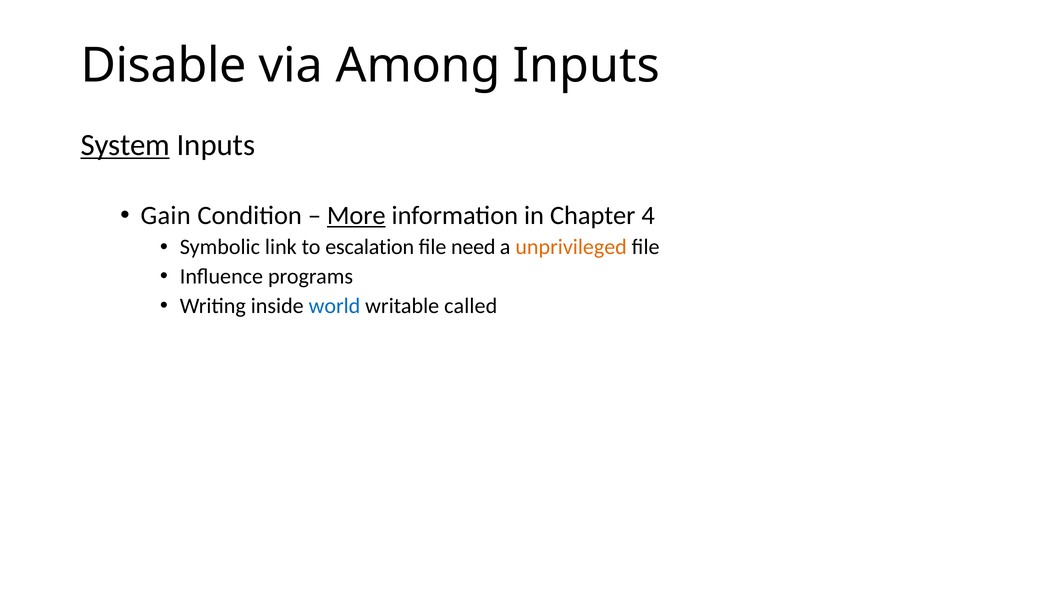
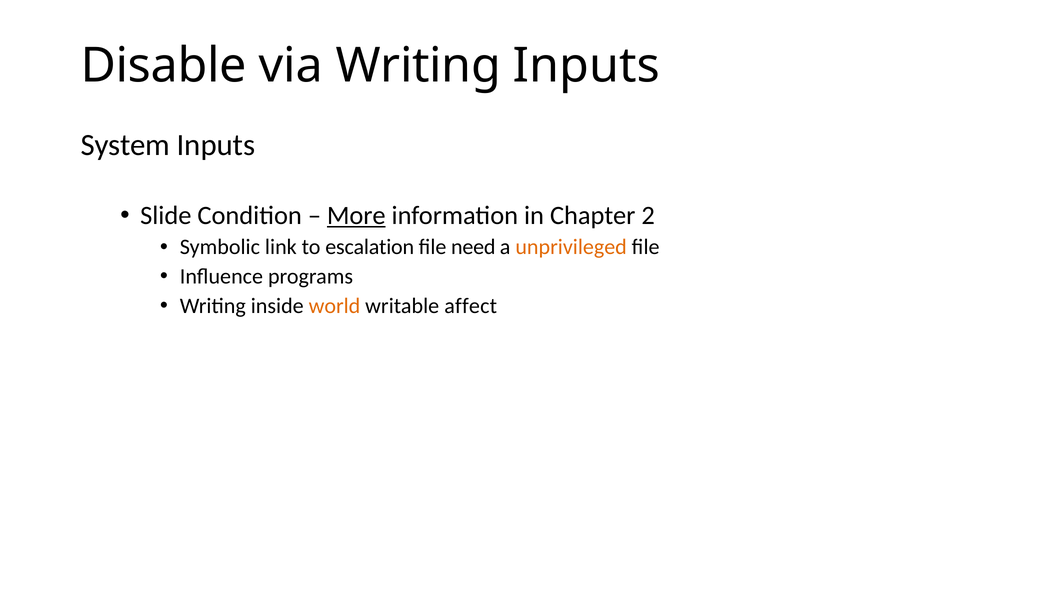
via Among: Among -> Writing (418, 66)
System underline: present -> none (125, 145)
Gain: Gain -> Slide (166, 216)
4: 4 -> 2 (648, 216)
world colour: blue -> orange (335, 306)
called: called -> affect (471, 306)
